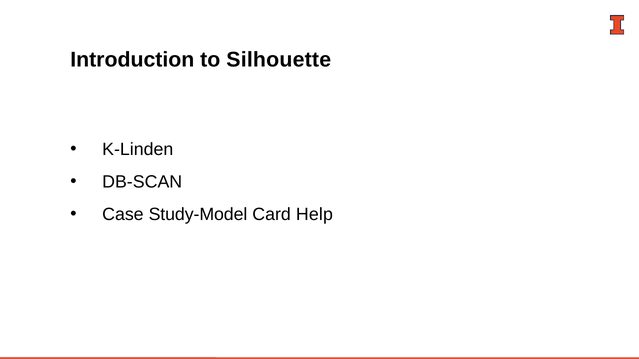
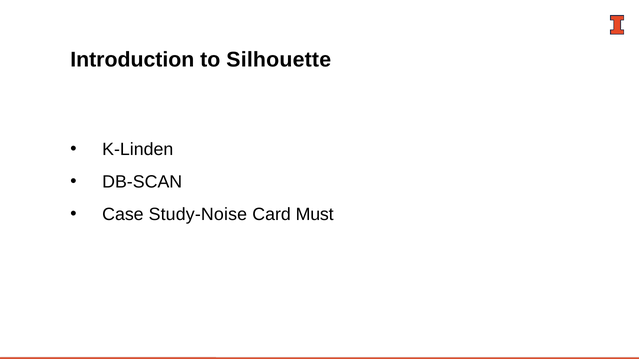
Study-Model: Study-Model -> Study-Noise (198, 215)
Help: Help -> Must (315, 215)
